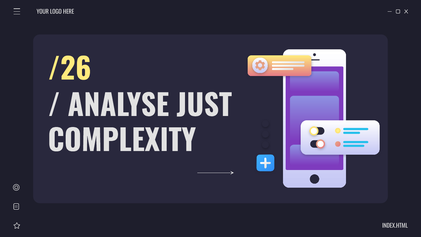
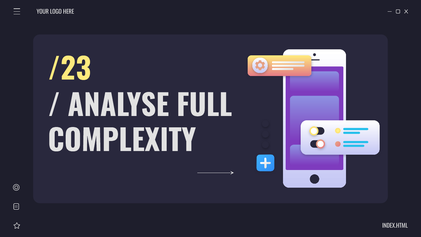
/26: /26 -> /23 (69, 70)
JUST: JUST -> FULL (204, 106)
